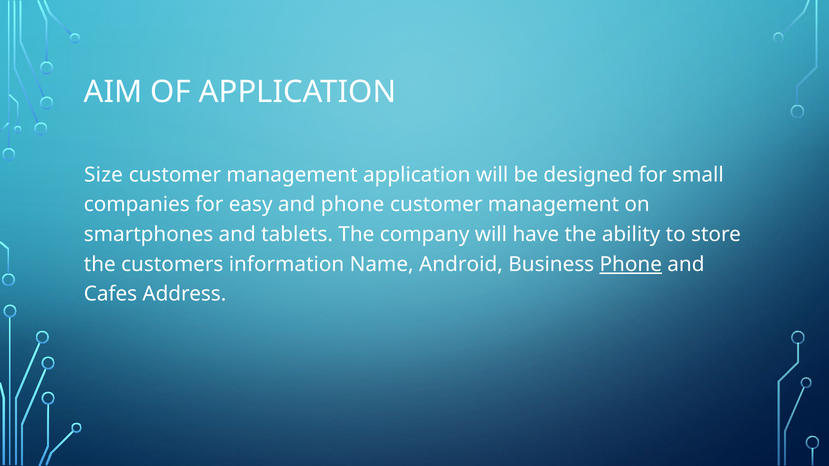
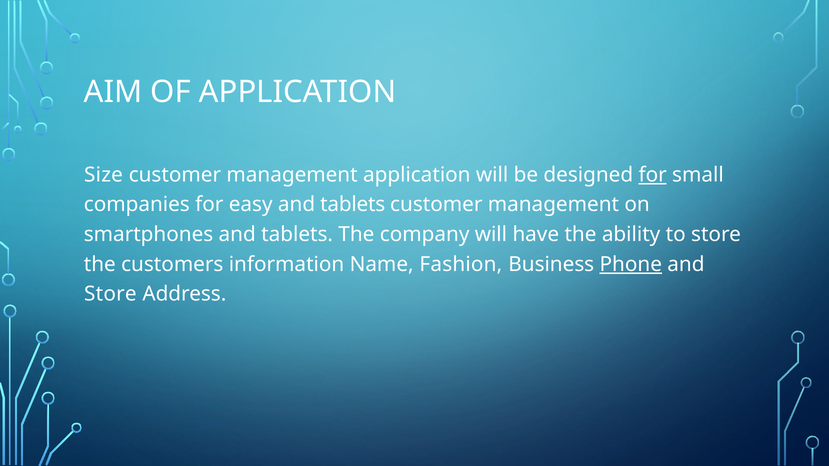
for underline: none -> present (653, 175)
easy and phone: phone -> tablets (353, 205)
Android: Android -> Fashion (461, 264)
Cafes: Cafes -> Store (110, 294)
